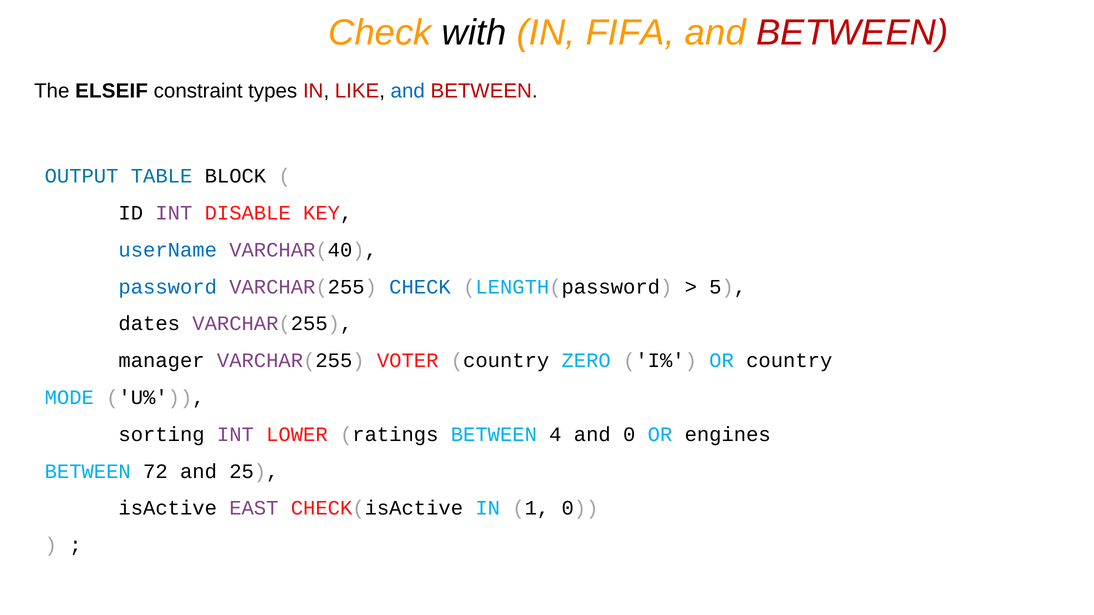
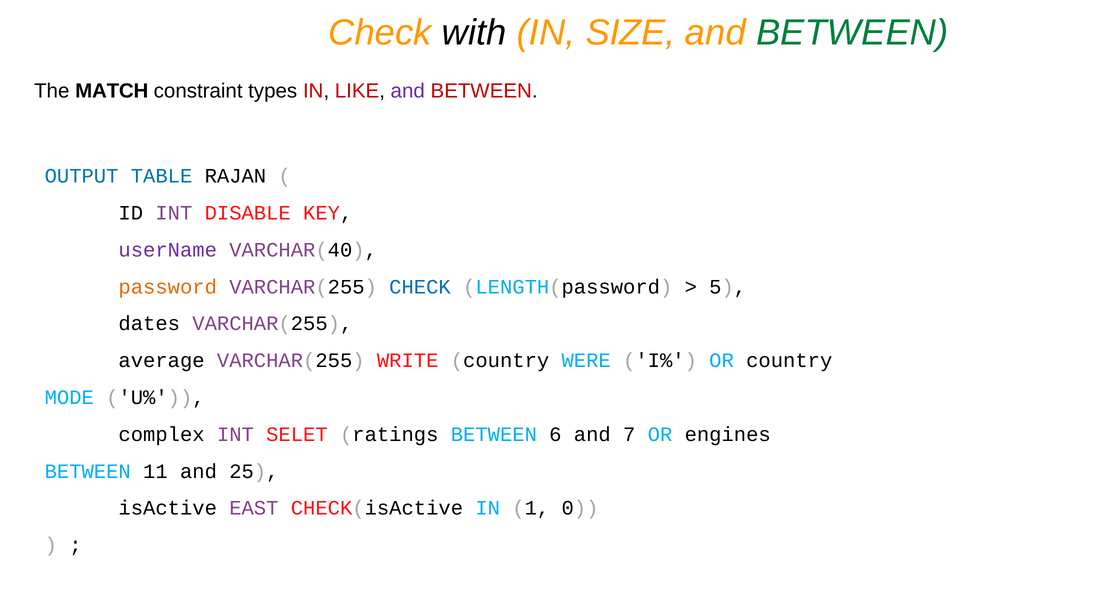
FIFA: FIFA -> SIZE (630, 33)
BETWEEN colour: red -> green (852, 33)
ELSEIF: ELSEIF -> MATCH (112, 91)
and colour: blue -> purple (408, 91)
BLOCK: BLOCK -> RAJAN (235, 176)
userName colour: blue -> purple (168, 250)
password colour: blue -> orange (168, 287)
manager: manager -> average (162, 361)
VOTER: VOTER -> WRITE (408, 361)
ZERO: ZERO -> WERE (586, 361)
sorting: sorting -> complex (162, 435)
LOWER: LOWER -> SELET (297, 435)
4: 4 -> 6 (555, 435)
and 0: 0 -> 7 (629, 435)
72: 72 -> 11 (155, 472)
